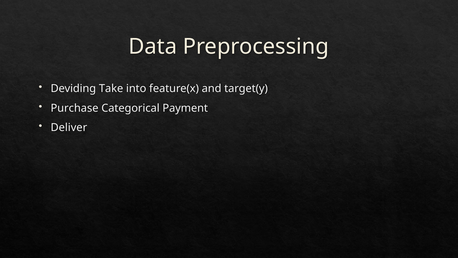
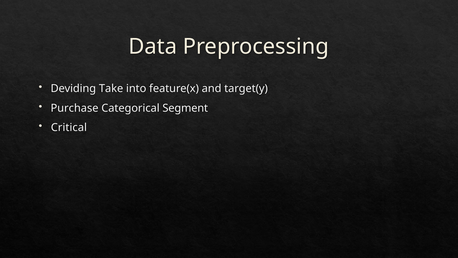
Payment: Payment -> Segment (185, 108)
Deliver: Deliver -> Critical (69, 127)
